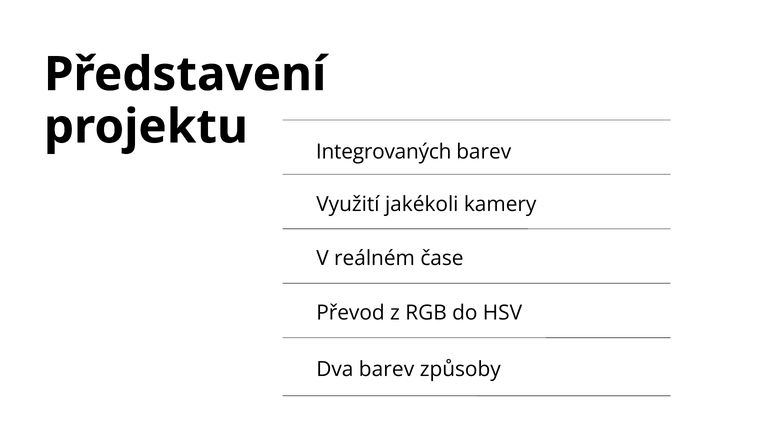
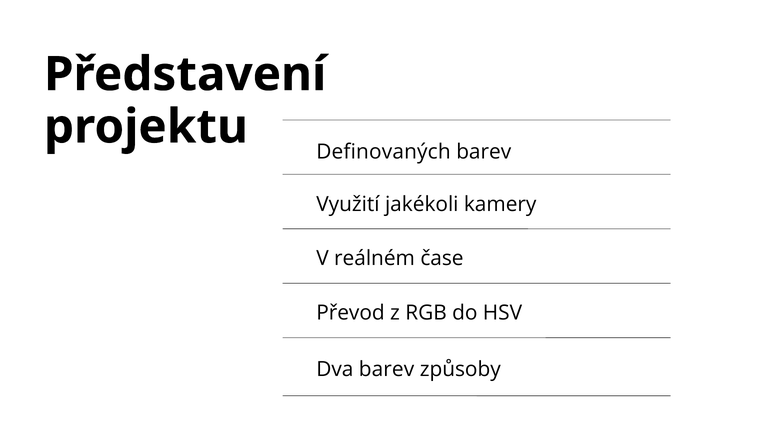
Integrovaných: Integrovaných -> Definovaných (383, 152)
